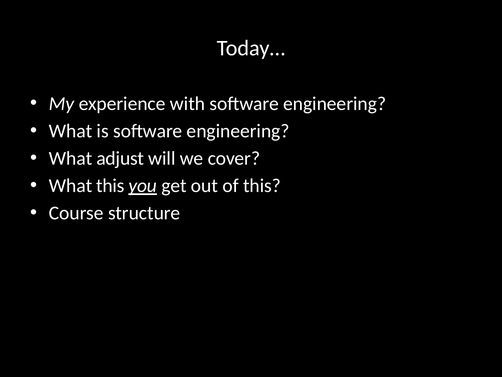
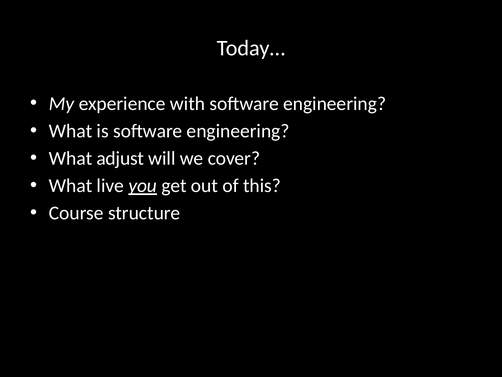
What this: this -> live (110, 186)
